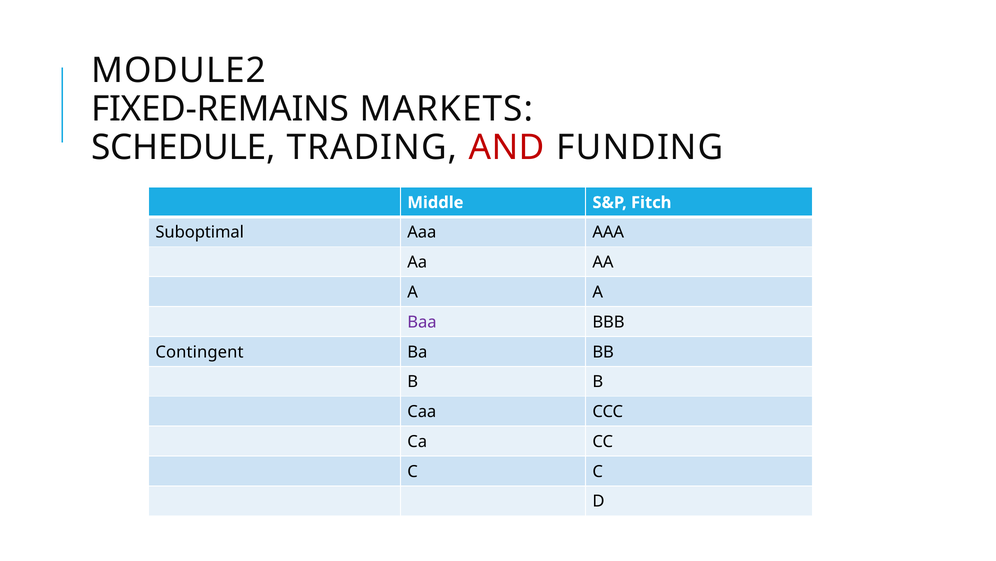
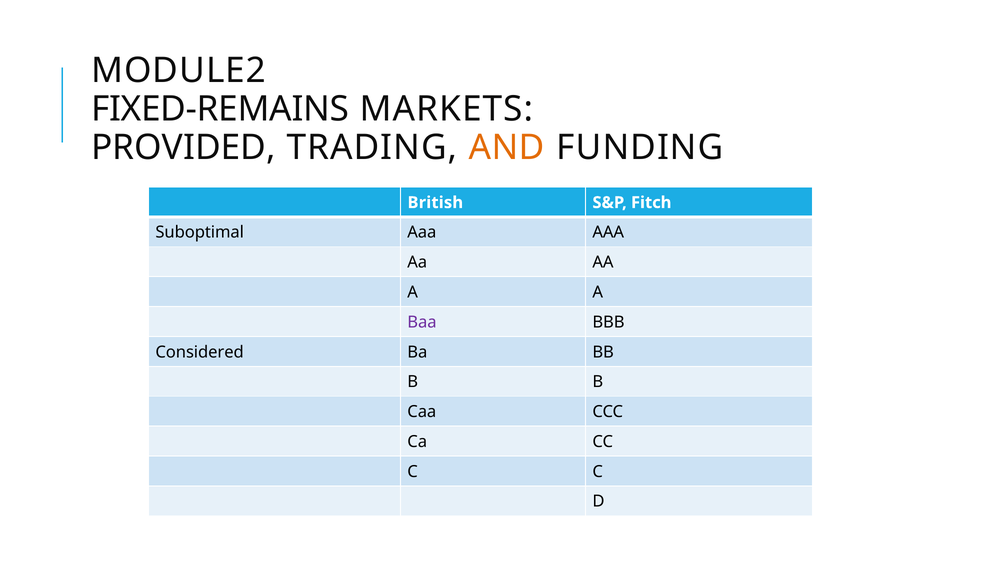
SCHEDULE: SCHEDULE -> PROVIDED (183, 148)
AND colour: red -> orange (507, 148)
Middle: Middle -> British (435, 202)
Contingent: Contingent -> Considered (200, 352)
